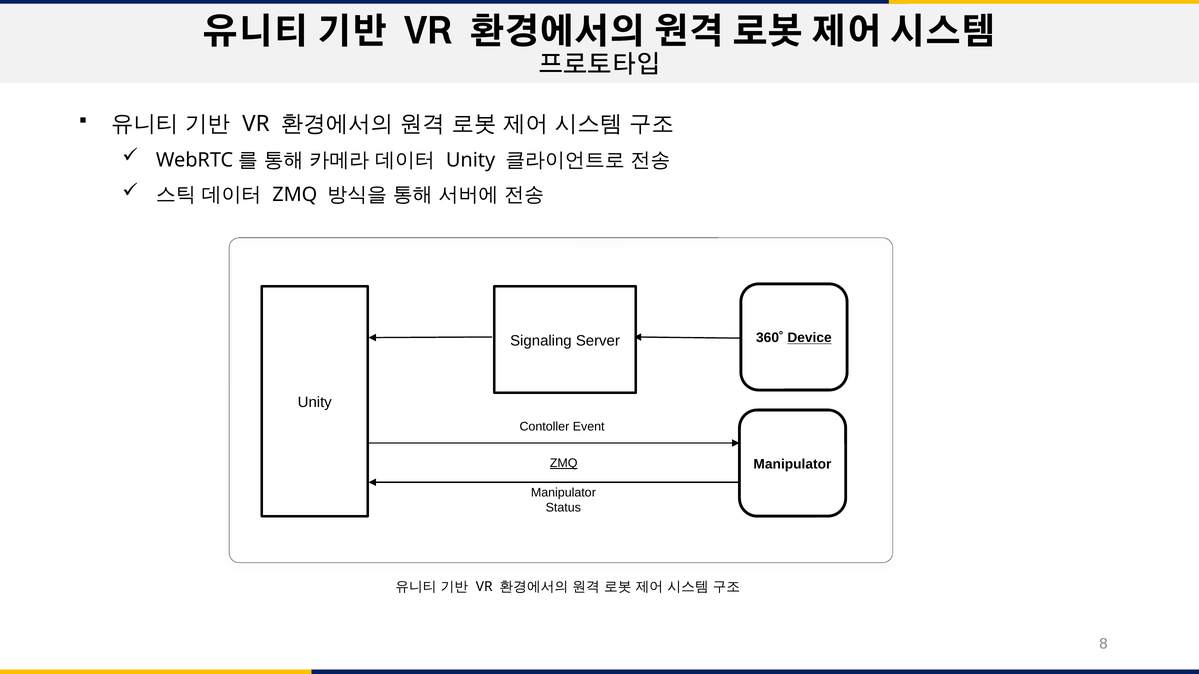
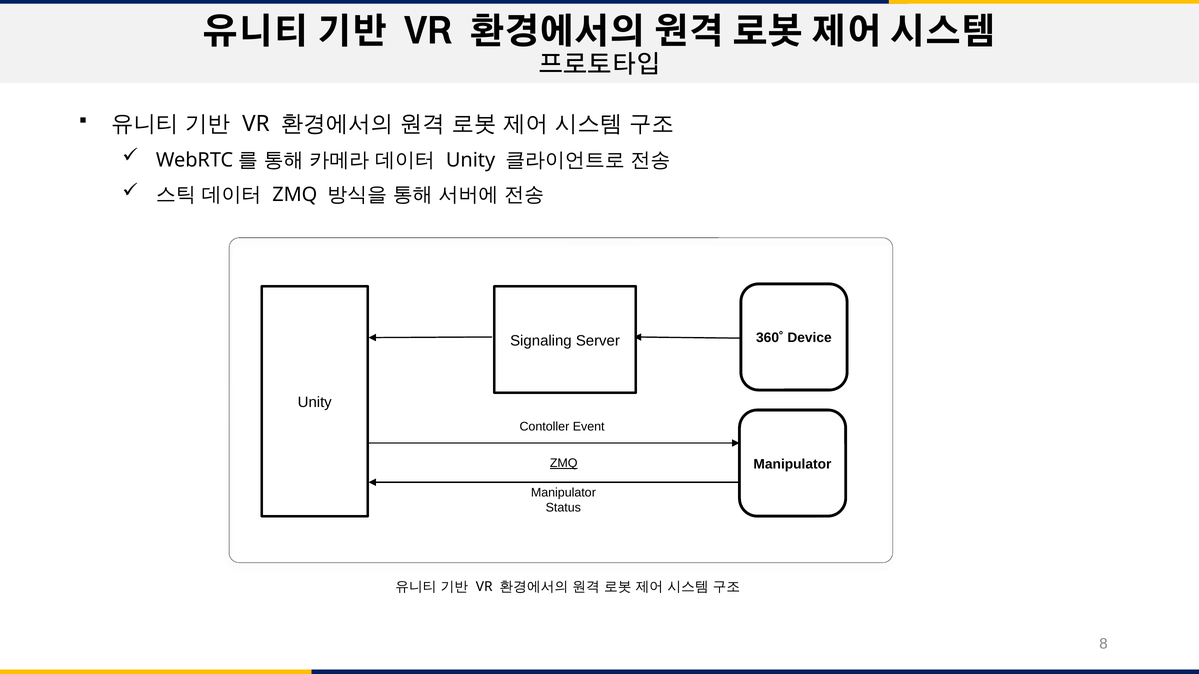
Device underline: present -> none (810, 338)
